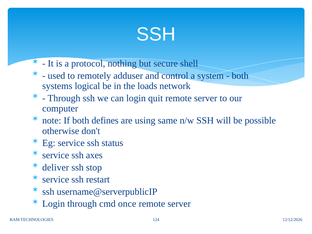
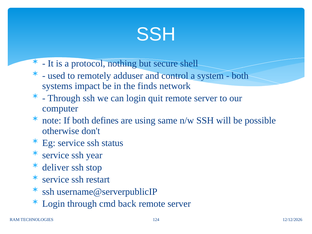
logical: logical -> impact (87, 86)
loads: loads -> finds (147, 86)
axes: axes -> year (94, 155)
once: once -> back (127, 204)
